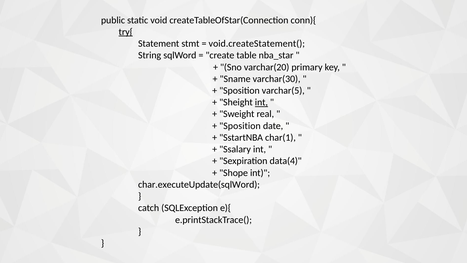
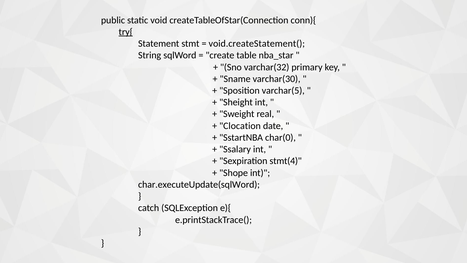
varchar(20: varchar(20 -> varchar(32 (267, 67)
int underline: present -> none (261, 102)
Sposition: Sposition -> Clocation (240, 126)
char(1: char(1 -> char(0 (280, 137)
data(4: data(4 -> stmt(4 (286, 161)
